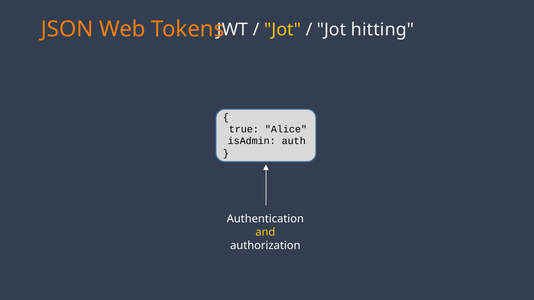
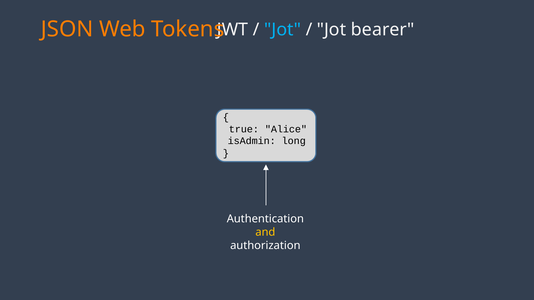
Jot colour: yellow -> light blue (283, 30)
hitting: hitting -> bearer (383, 30)
auth: auth -> long (294, 141)
